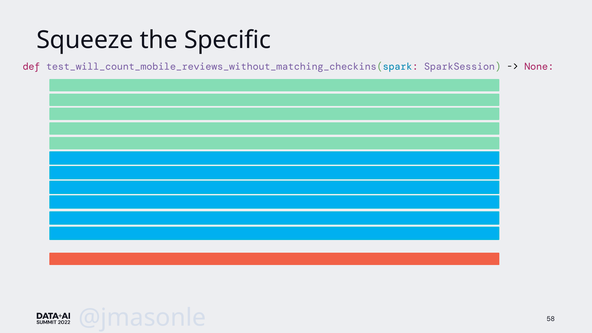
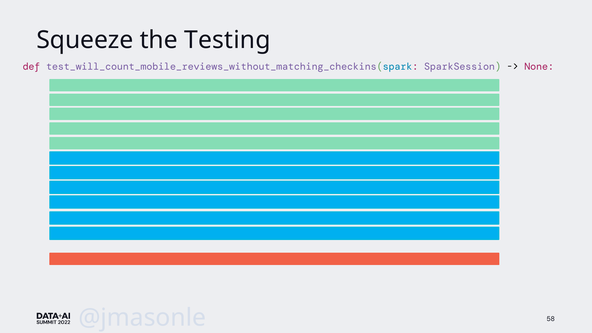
Specific: Specific -> Testing (227, 40)
